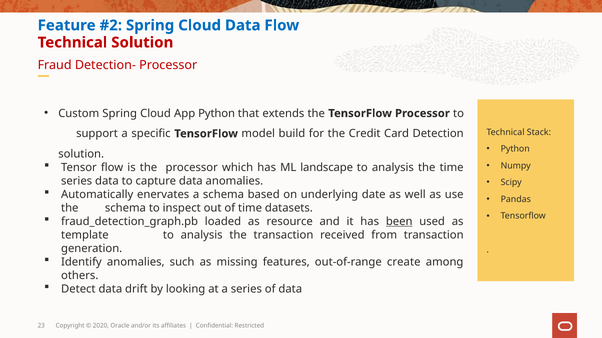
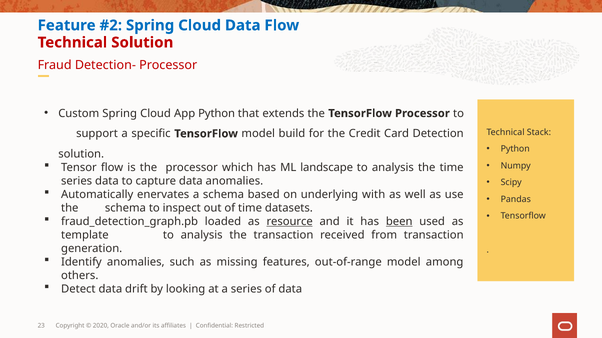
date: date -> with (374, 195)
resource underline: none -> present (290, 222)
out-of-range create: create -> model (404, 263)
